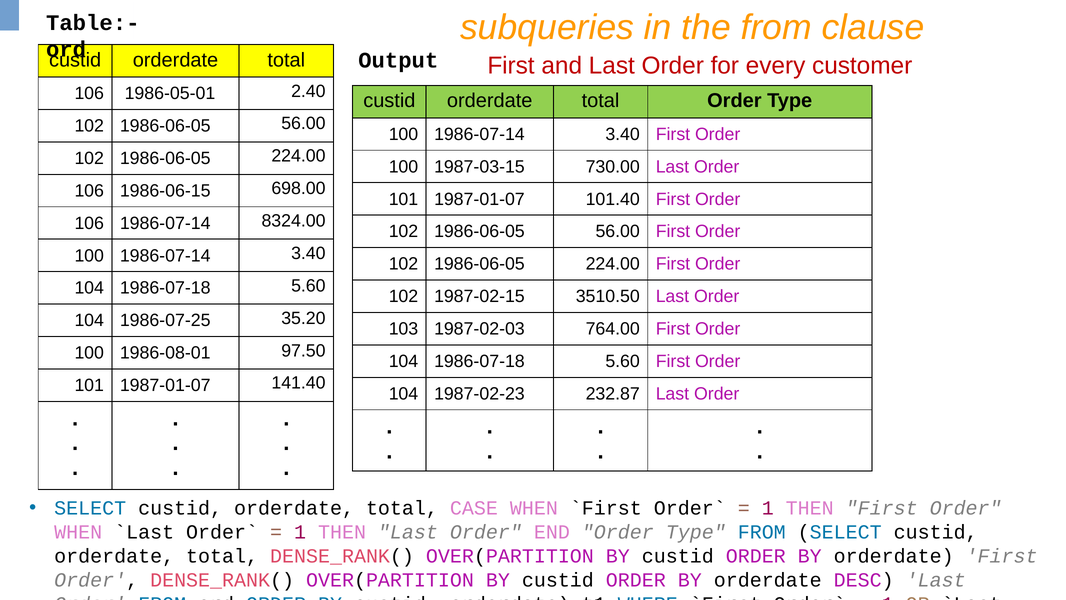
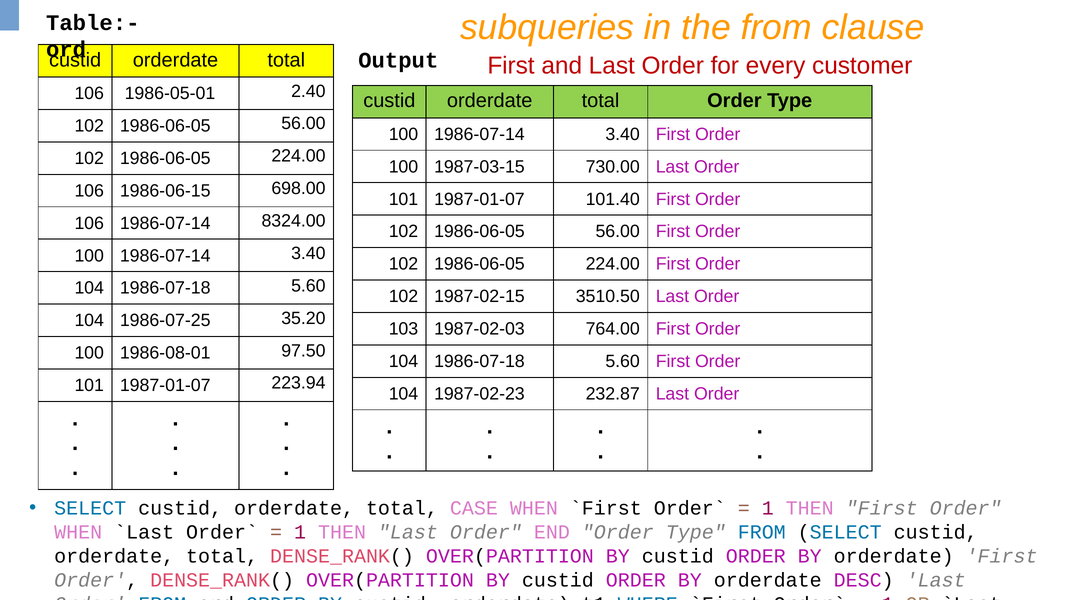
141.40: 141.40 -> 223.94 (298, 383)
